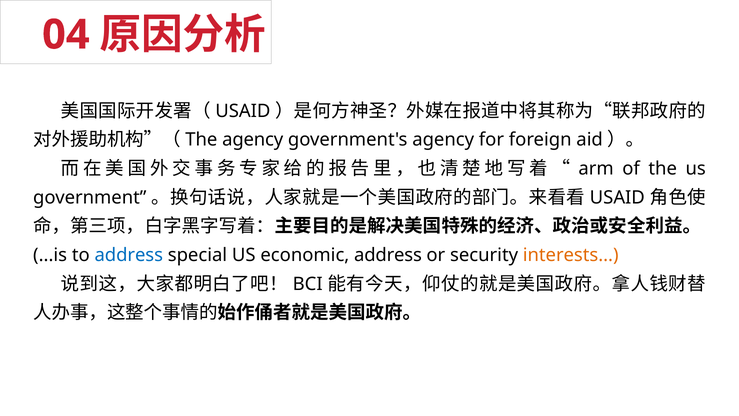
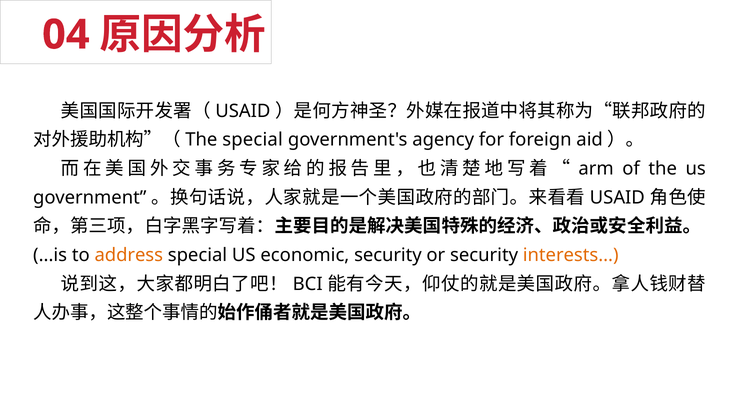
The agency: agency -> special (253, 140)
address colour: blue -> orange (129, 255)
economic address: address -> security (388, 255)
